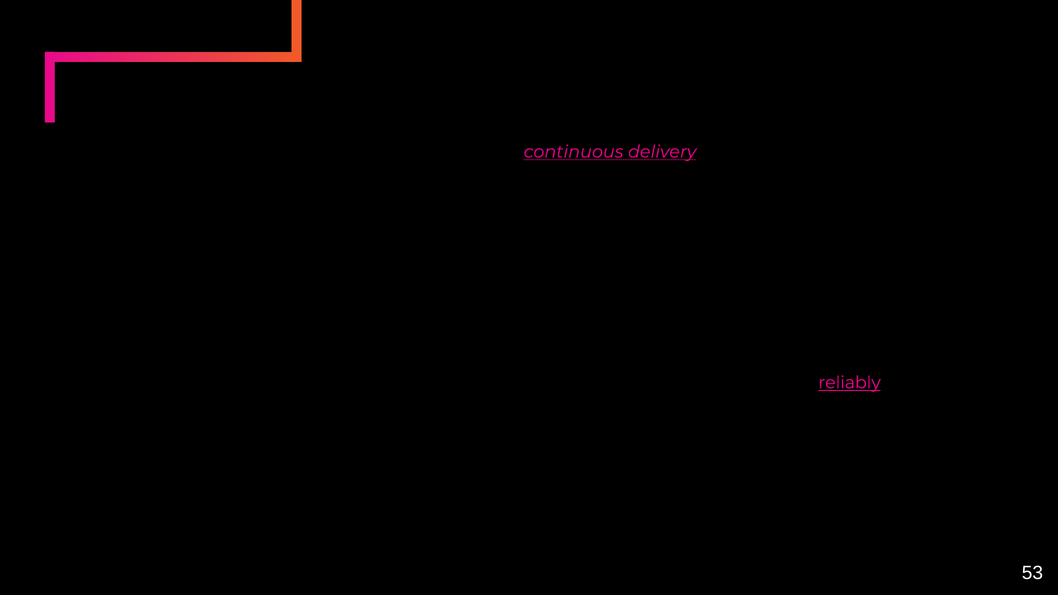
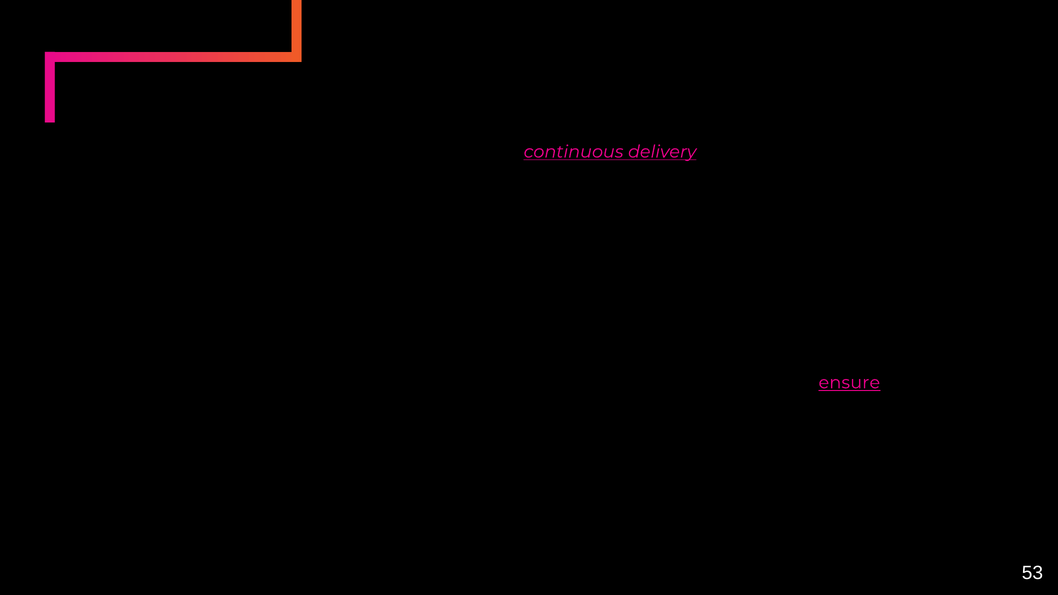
reliably: reliably -> ensure (849, 383)
